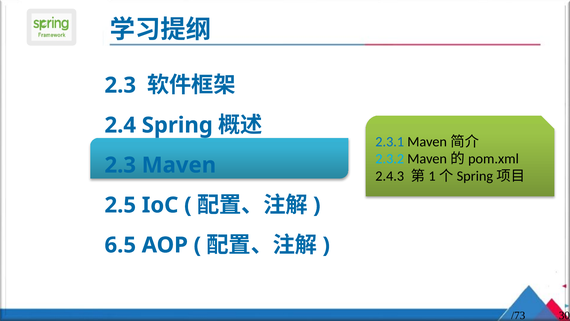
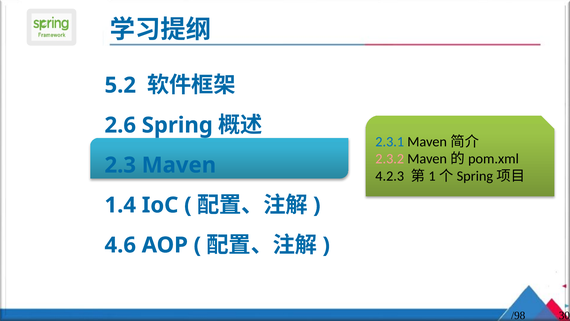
2.3: 2.3 -> 5.2 (120, 85)
2.4: 2.4 -> 2.6 (120, 125)
2.3.2 colour: light blue -> pink (390, 159)
2.4.3: 2.4.3 -> 4.2.3 (390, 176)
2.5: 2.5 -> 1.4 (120, 205)
6.5: 6.5 -> 4.6 (120, 245)
/73: /73 -> /98 (518, 315)
